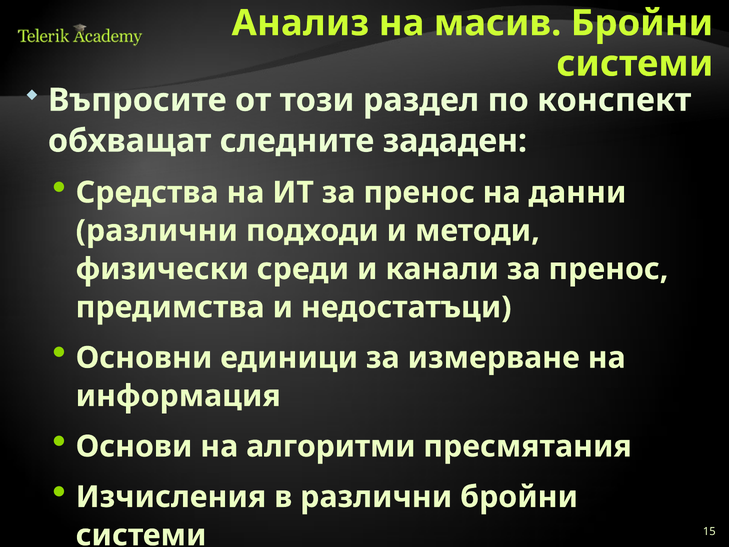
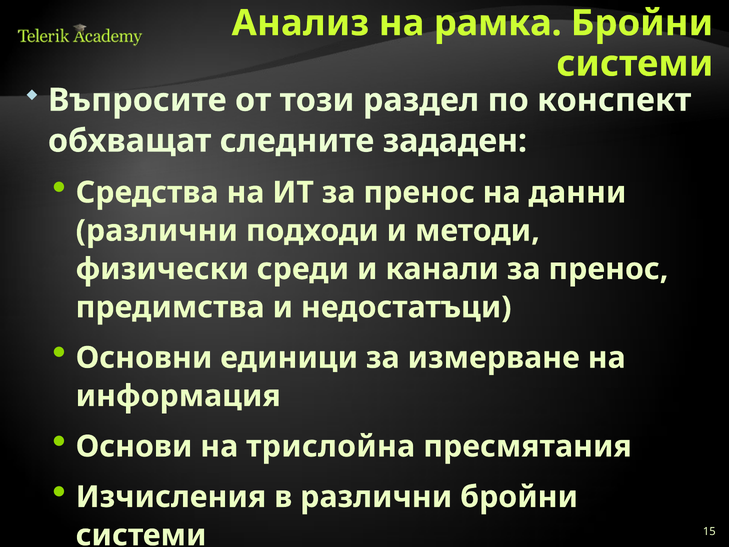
масив: масив -> рамка (498, 23)
алгоритми: алгоритми -> трислойна (331, 446)
